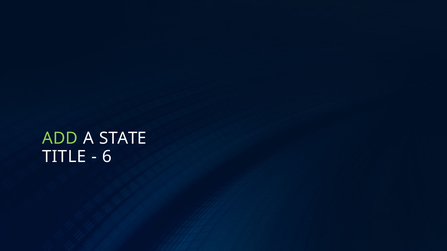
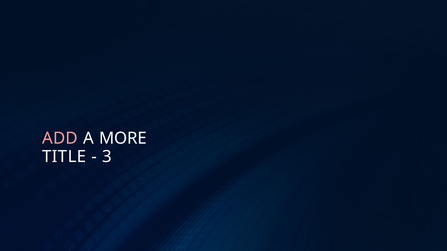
ADD colour: light green -> pink (60, 139)
STATE: STATE -> MORE (123, 139)
6: 6 -> 3 (107, 157)
